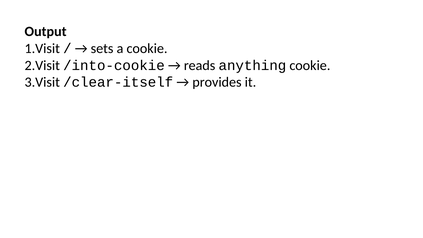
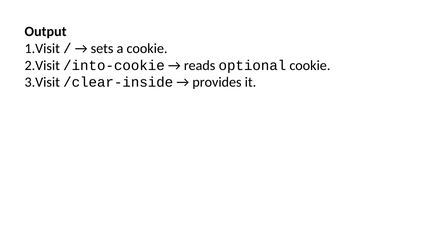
anything: anything -> optional (252, 65)
/clear-itself: /clear-itself -> /clear-inside (118, 82)
